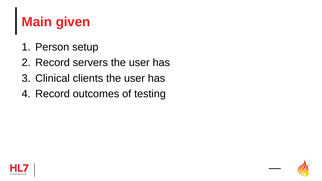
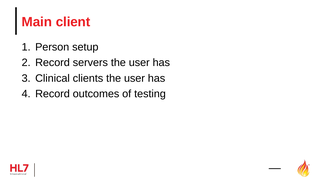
given: given -> client (73, 22)
